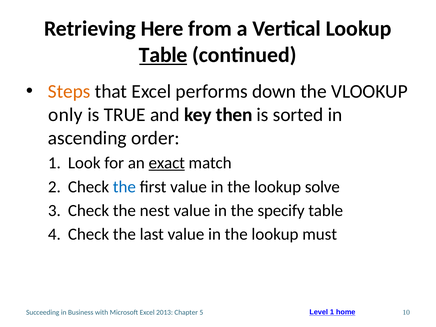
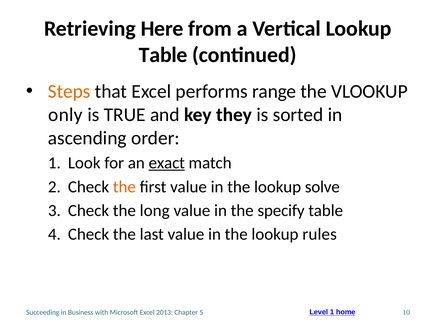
Table underline: present -> none (163, 55)
down: down -> range (274, 91)
then: then -> they (234, 115)
the colour: blue -> orange (124, 187)
nest: nest -> long (155, 211)
must: must -> rules (320, 234)
